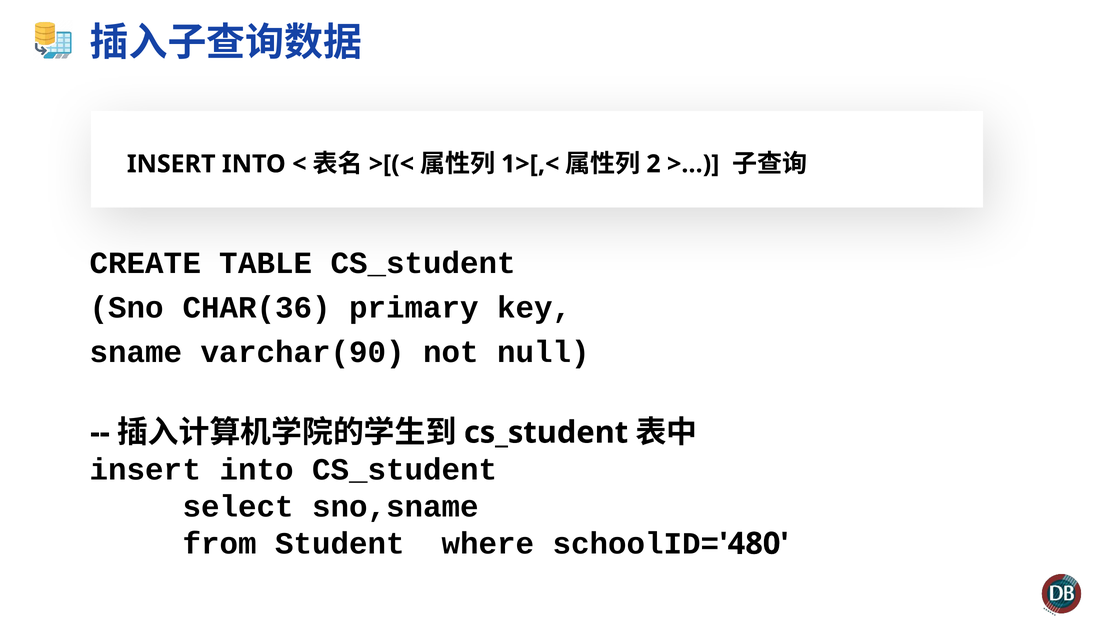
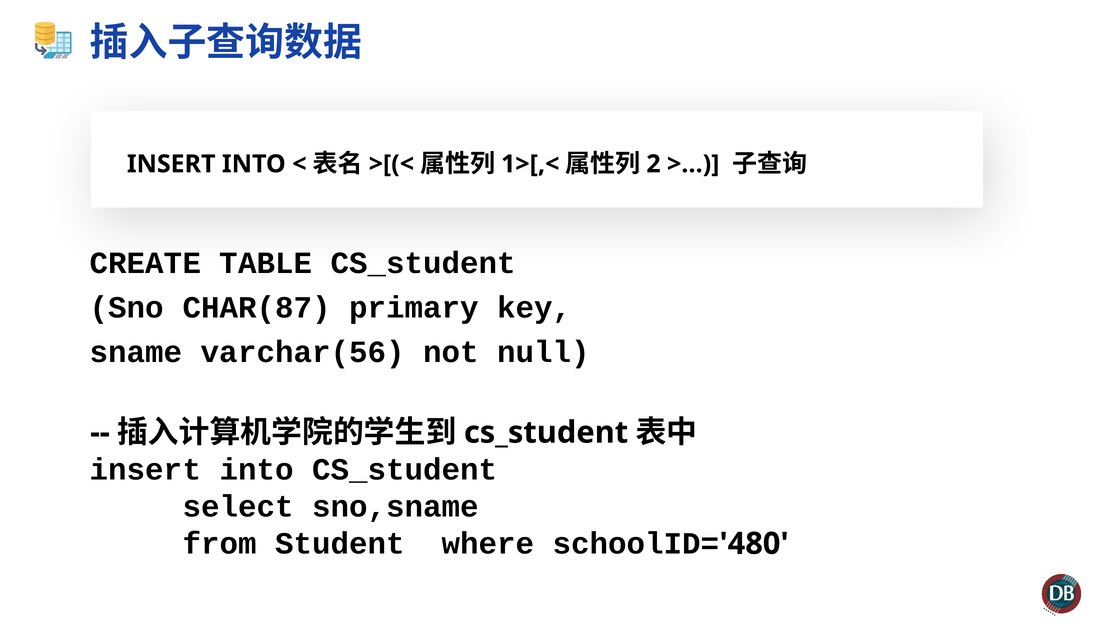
CHAR(36: CHAR(36 -> CHAR(87 (257, 307)
varchar(90: varchar(90 -> varchar(56 (303, 352)
